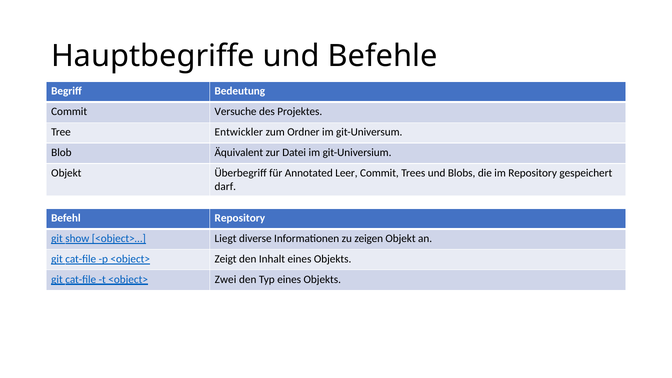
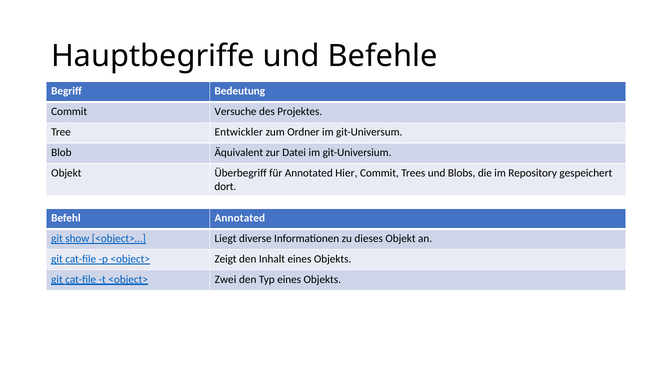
Leer: Leer -> Hier (346, 173)
darf: darf -> dort (225, 187)
Befehl Repository: Repository -> Annotated (240, 218)
zeigen: zeigen -> dieses (369, 239)
